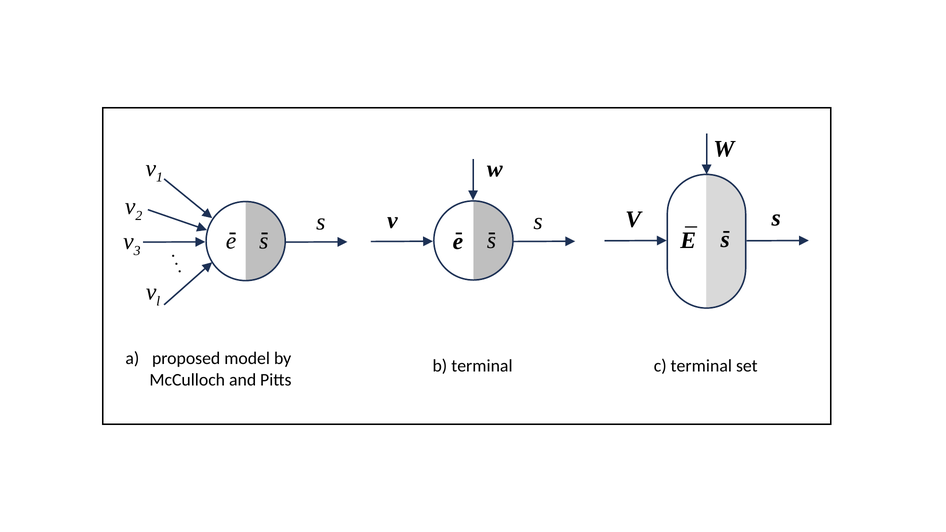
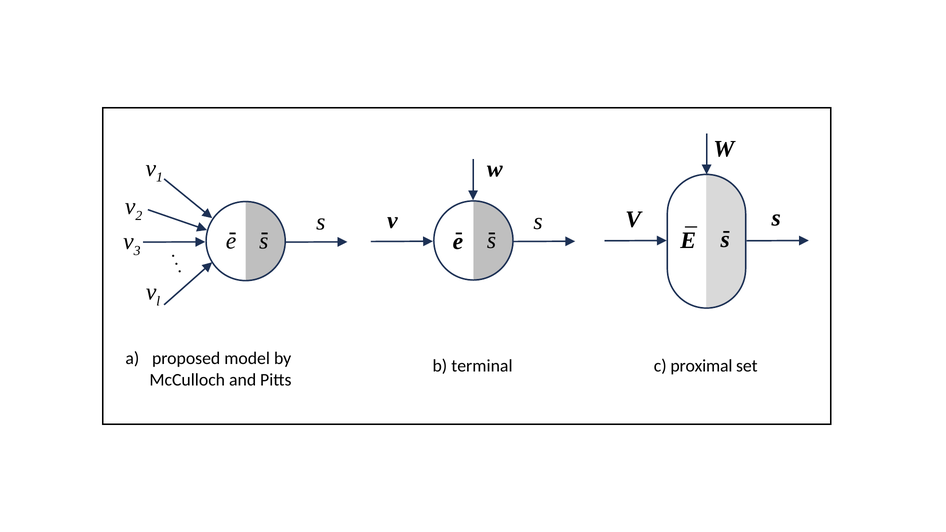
c terminal: terminal -> proximal (701, 366)
